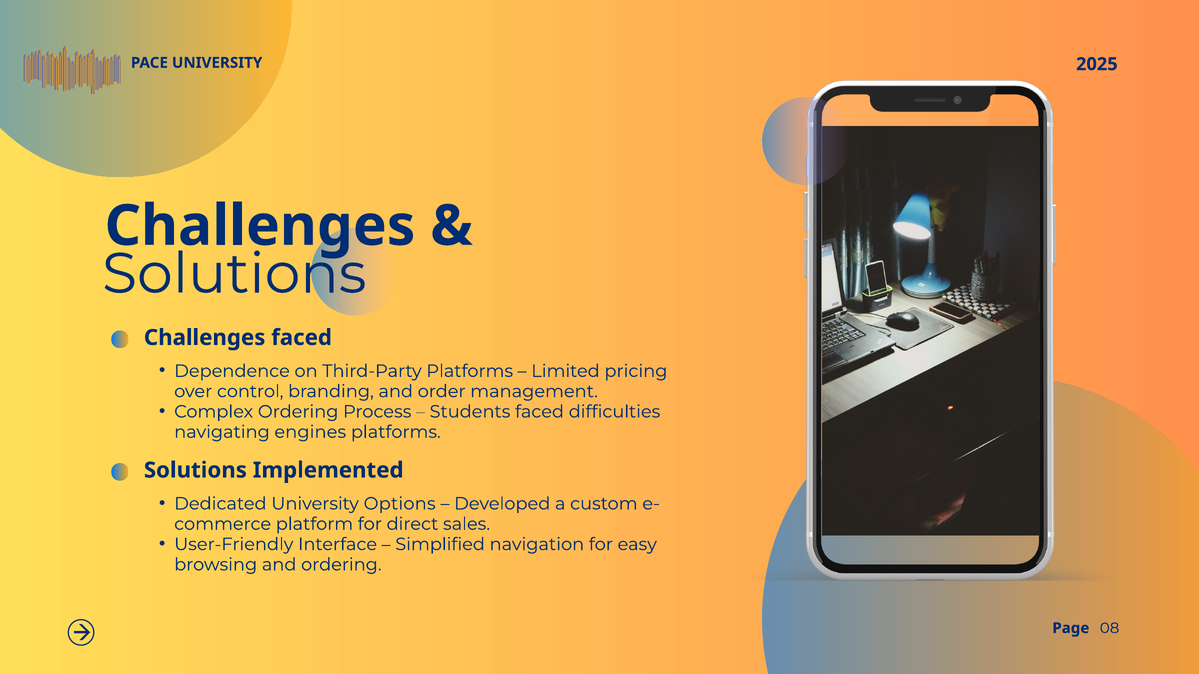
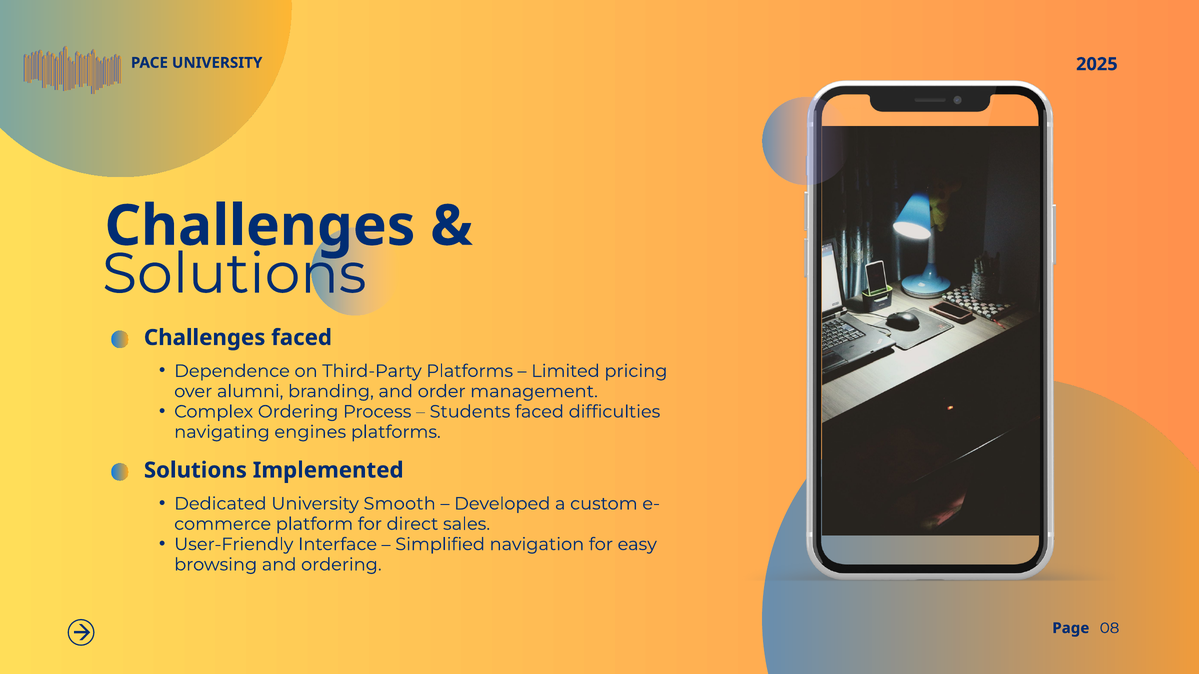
control: control -> alumni (250, 392)
Options: Options -> Smooth (400, 504)
